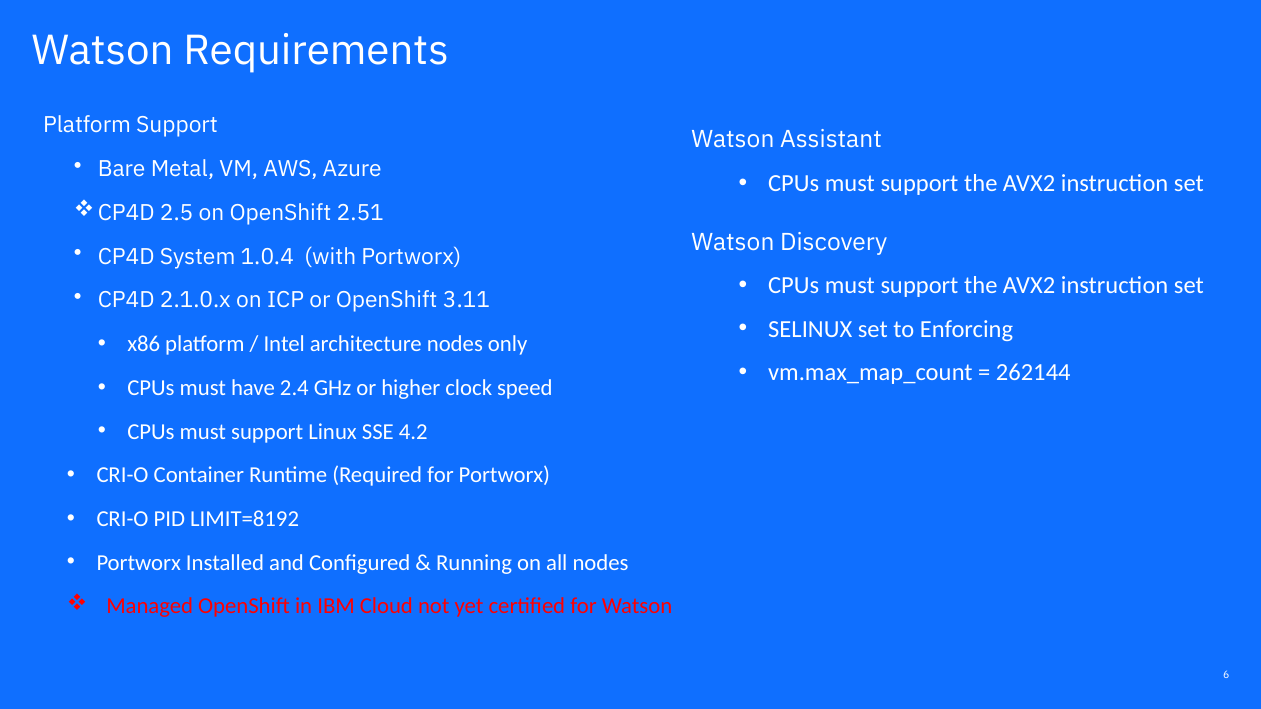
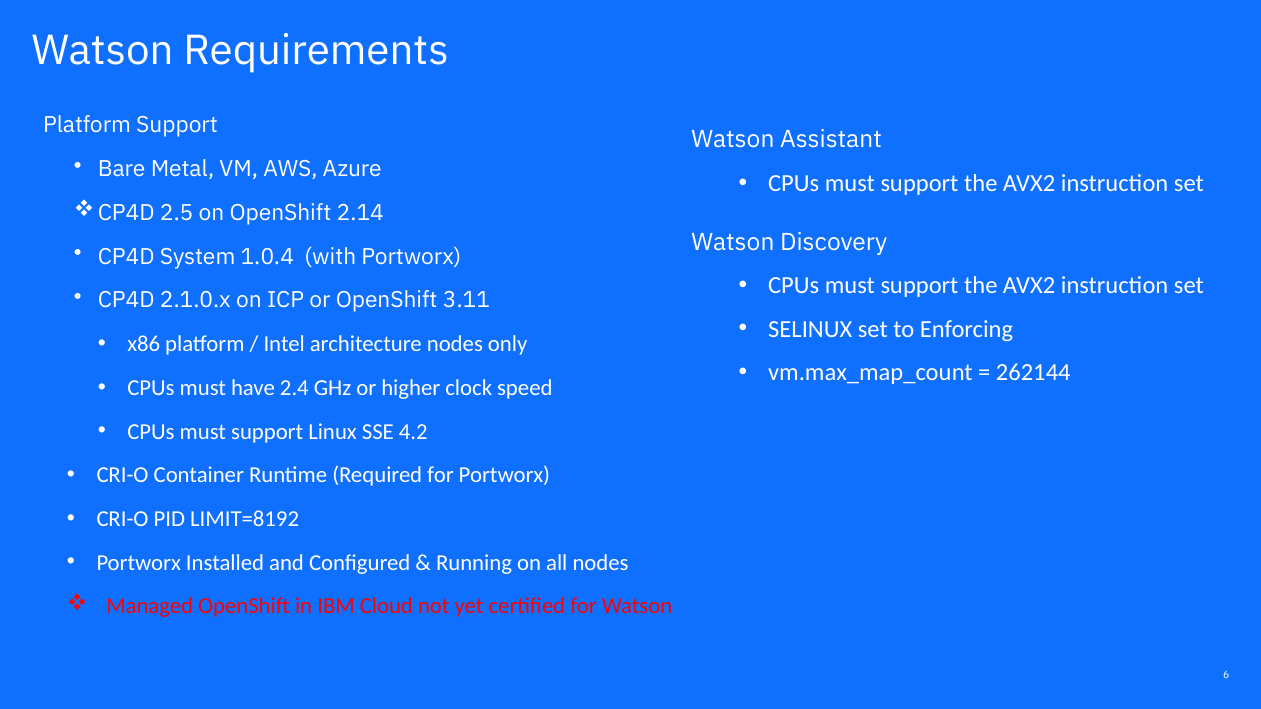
2.51: 2.51 -> 2.14 (360, 213)
